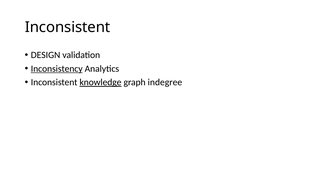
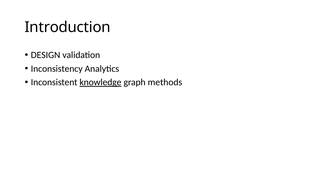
Inconsistent: Inconsistent -> Introduction (68, 27)
Inconsistency underline: present -> none (57, 69)
indegree: indegree -> methods (165, 82)
